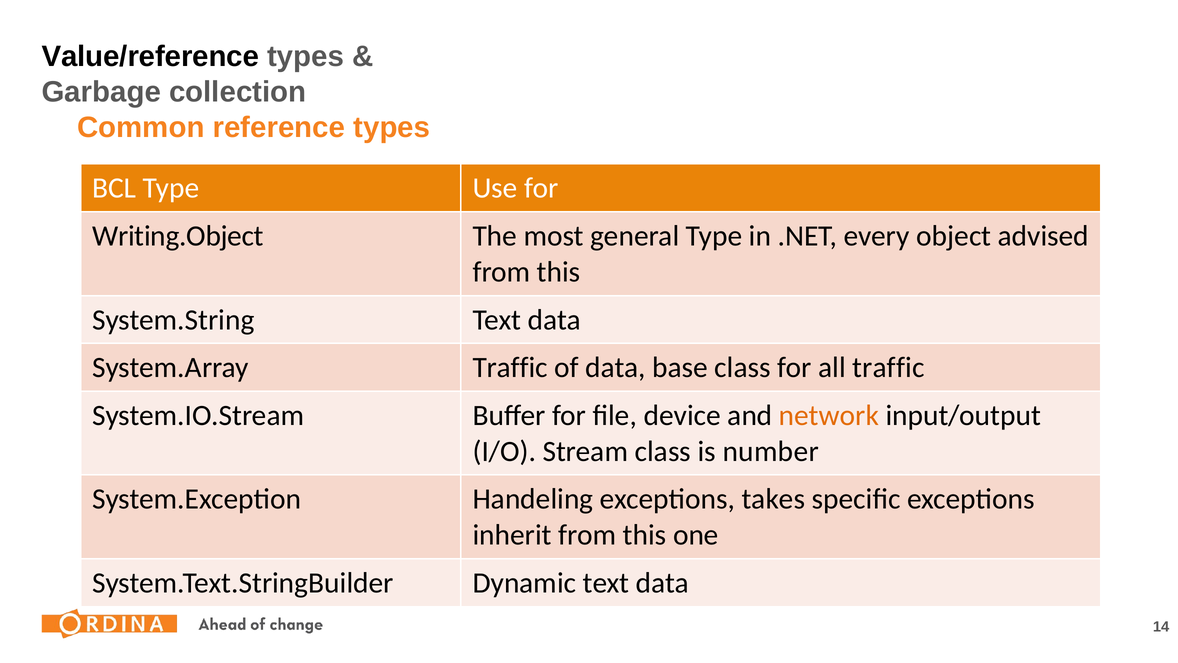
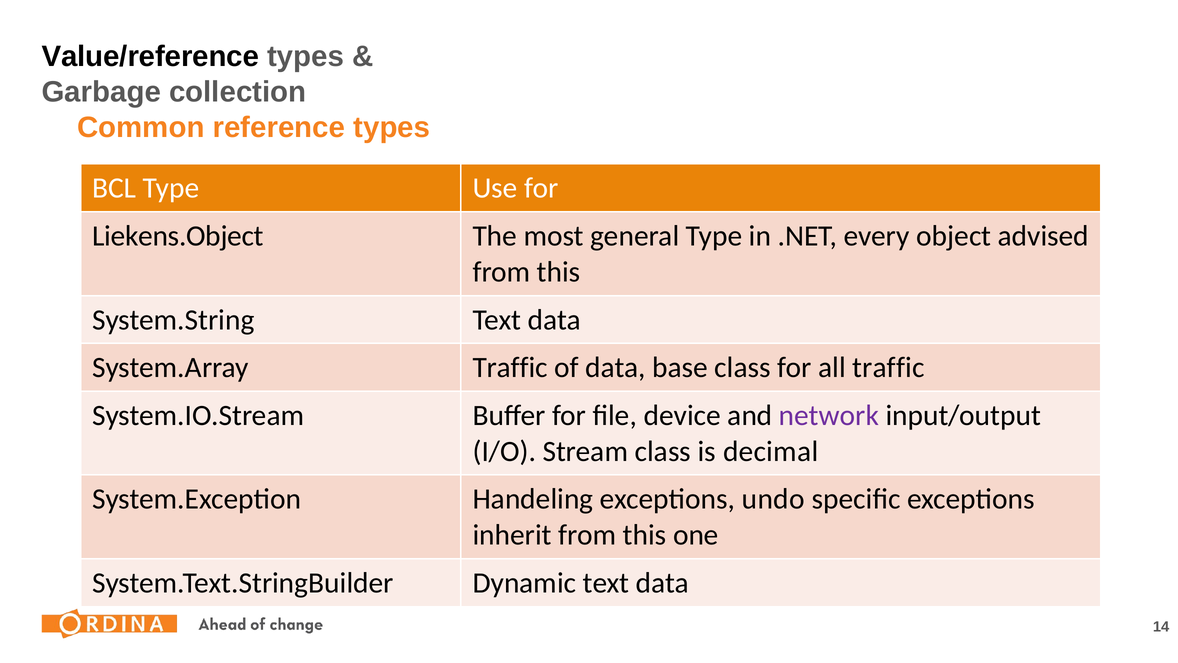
Writing.Object: Writing.Object -> Liekens.Object (178, 236)
network colour: orange -> purple (829, 415)
number: number -> decimal (771, 451)
takes: takes -> undo (773, 499)
